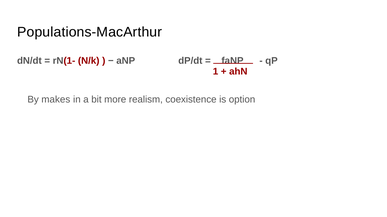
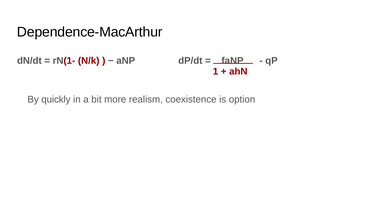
Populations-MacArthur: Populations-MacArthur -> Dependence-MacArthur (90, 32)
makes: makes -> quickly (56, 100)
